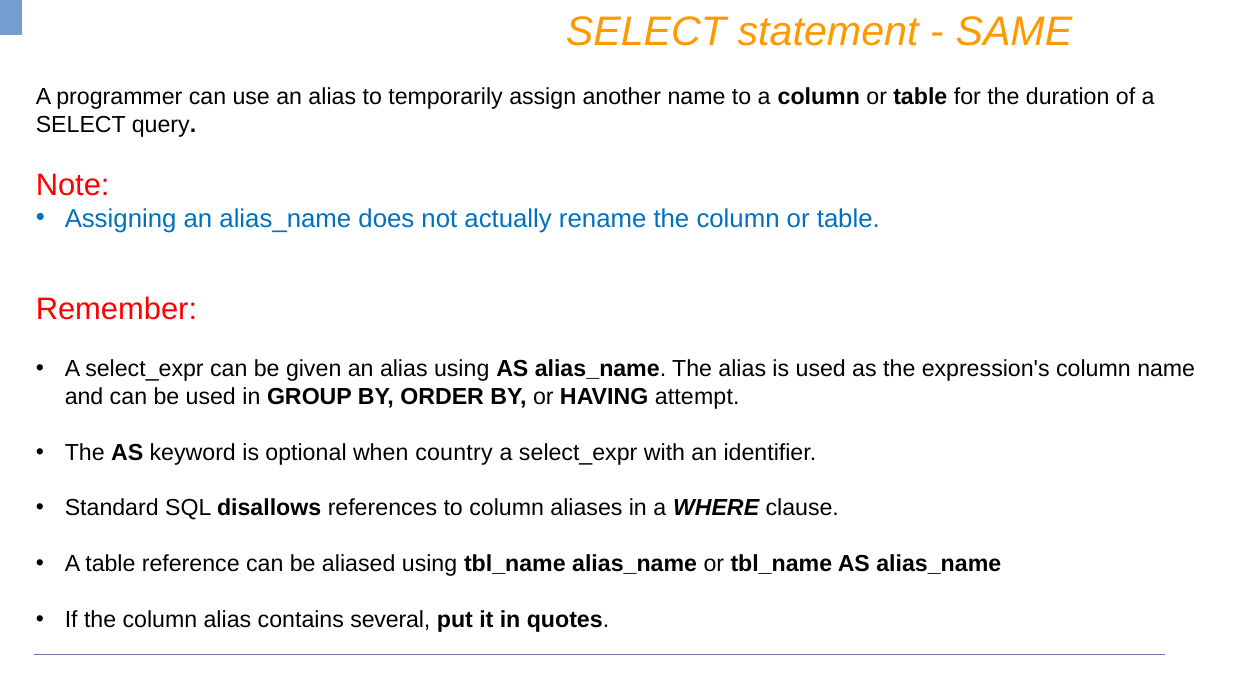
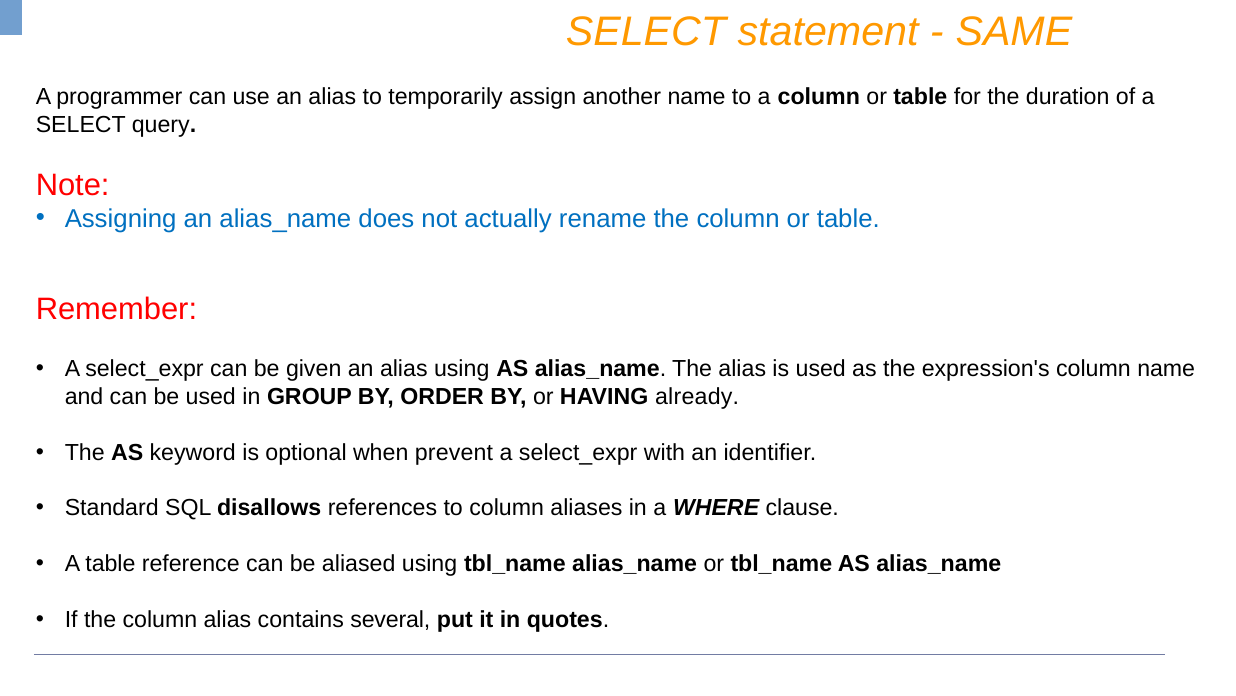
attempt: attempt -> already (697, 397)
country: country -> prevent (454, 452)
